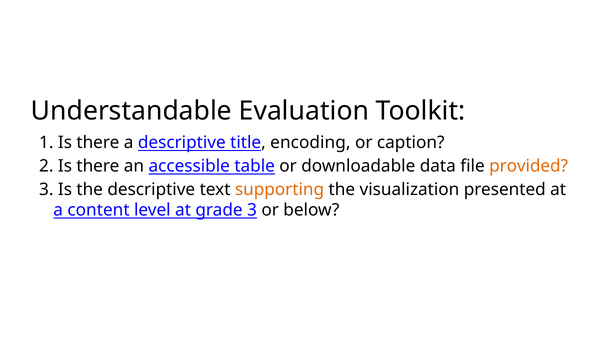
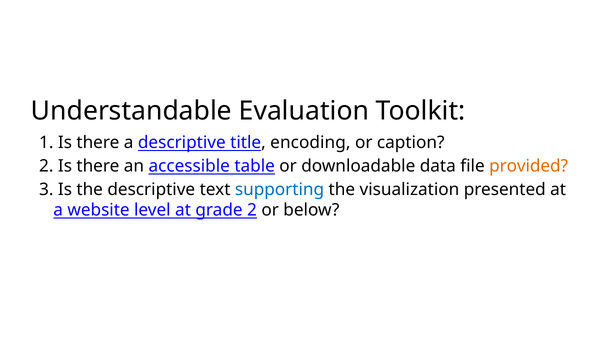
supporting colour: orange -> blue (280, 189)
content: content -> website (99, 210)
grade 3: 3 -> 2 (252, 210)
